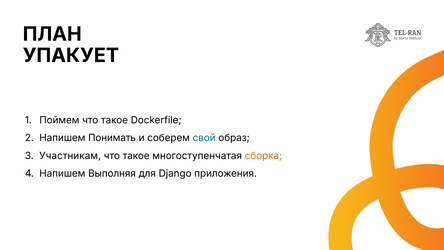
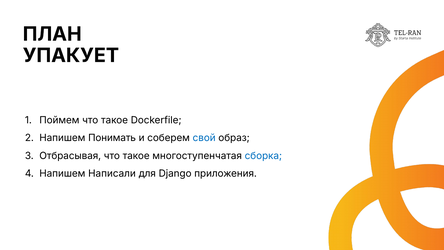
Участникам: Участникам -> Отбрасывая (70, 156)
сборка colour: orange -> blue (263, 156)
Выполняя: Выполняя -> Написали (112, 173)
